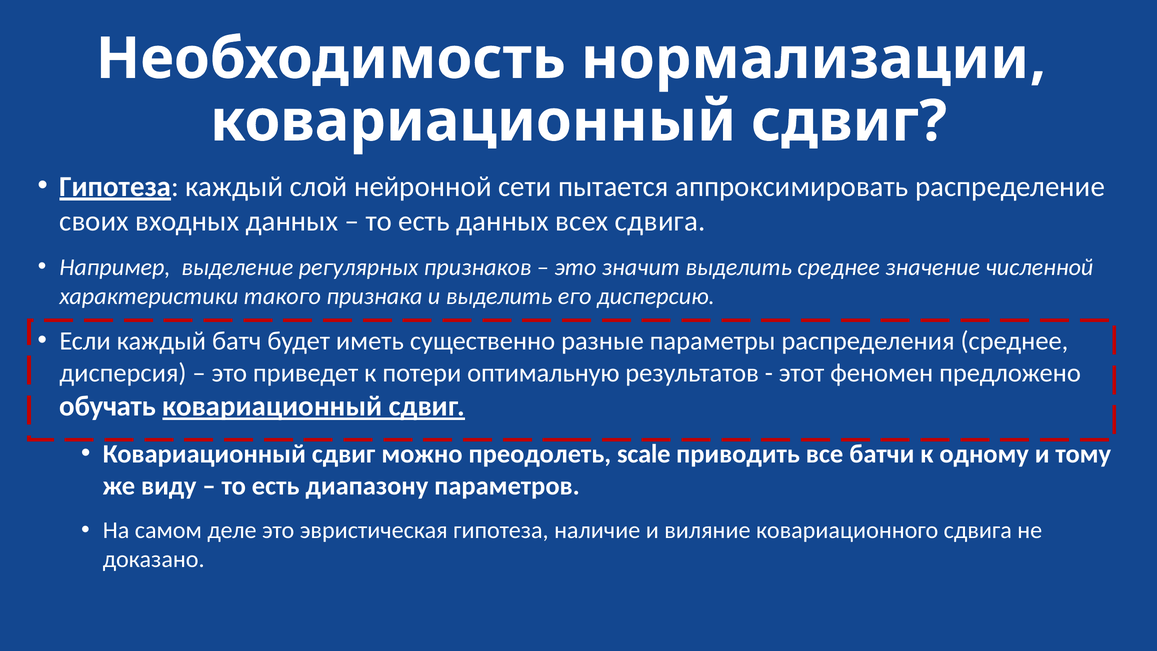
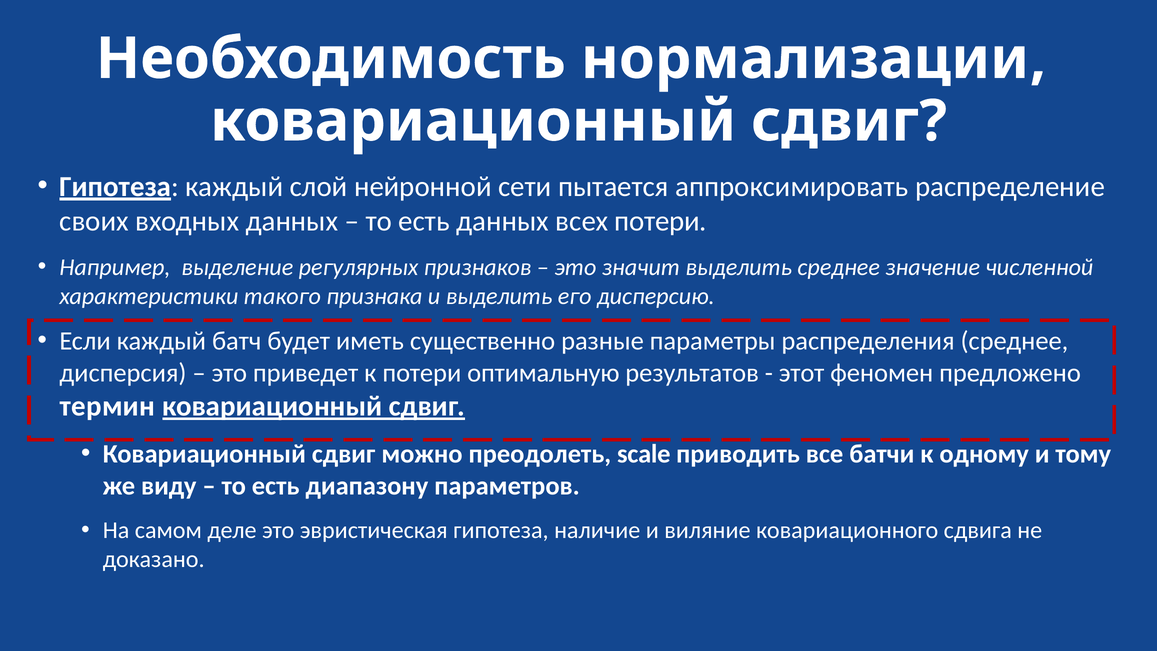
всех сдвига: сдвига -> потери (661, 221)
обучать: обучать -> термин (107, 406)
